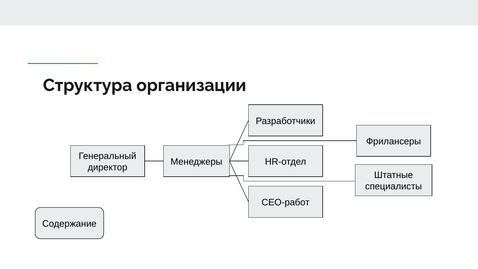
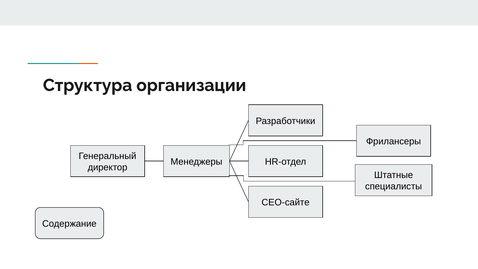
CEO-работ: CEO-работ -> CEO-сайте (286, 202)
